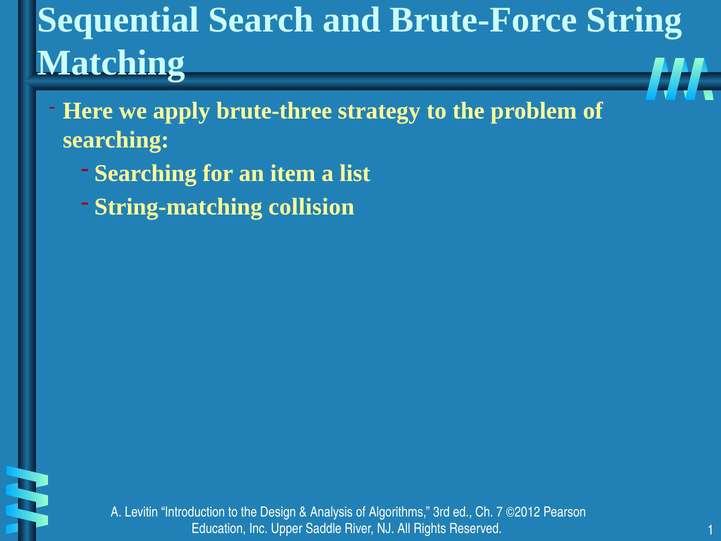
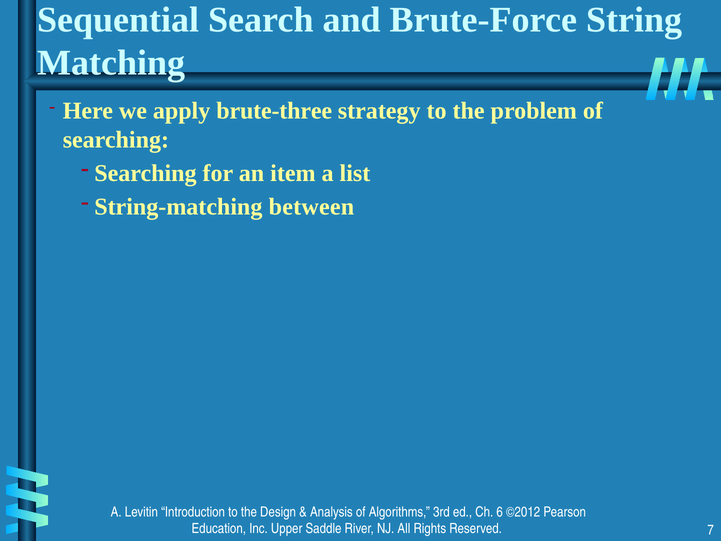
collision: collision -> between (311, 207)
7: 7 -> 6 (500, 512)
1: 1 -> 7 (711, 530)
